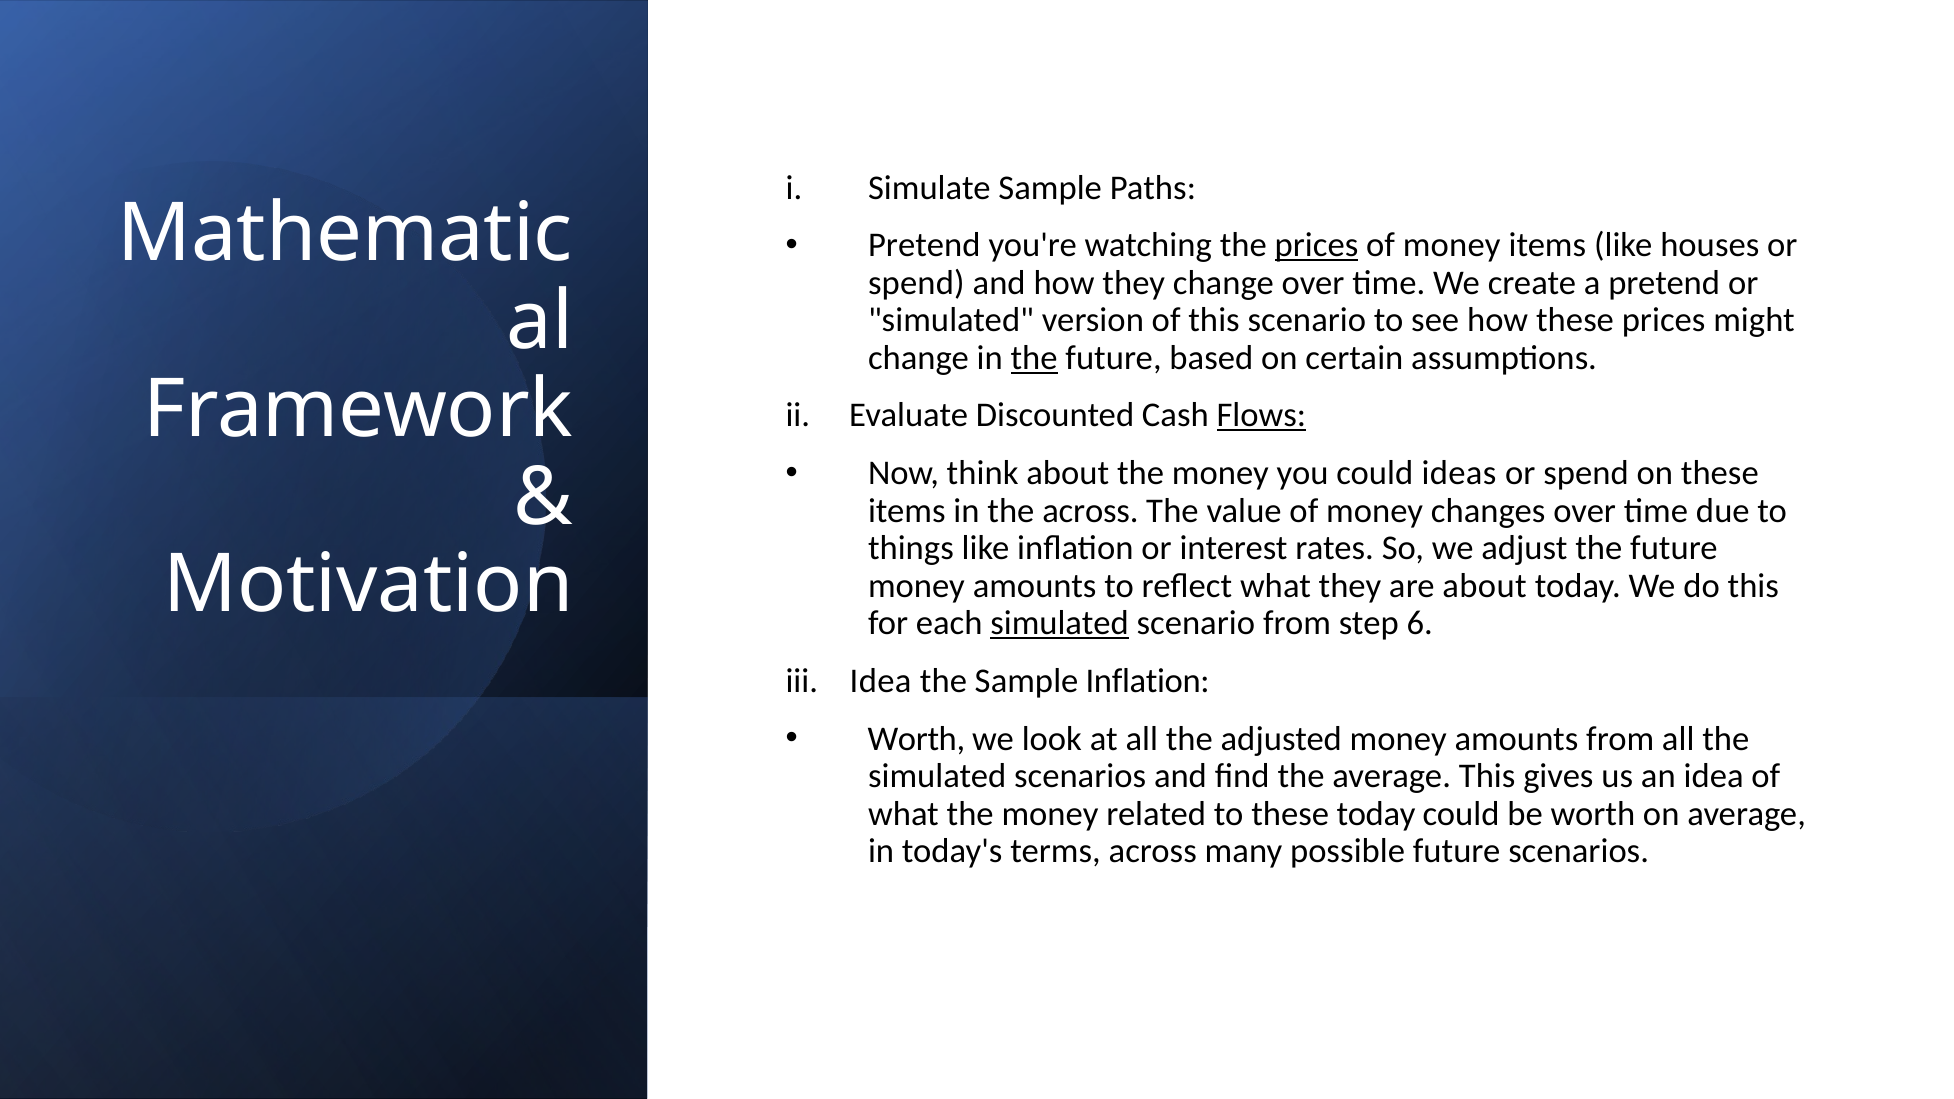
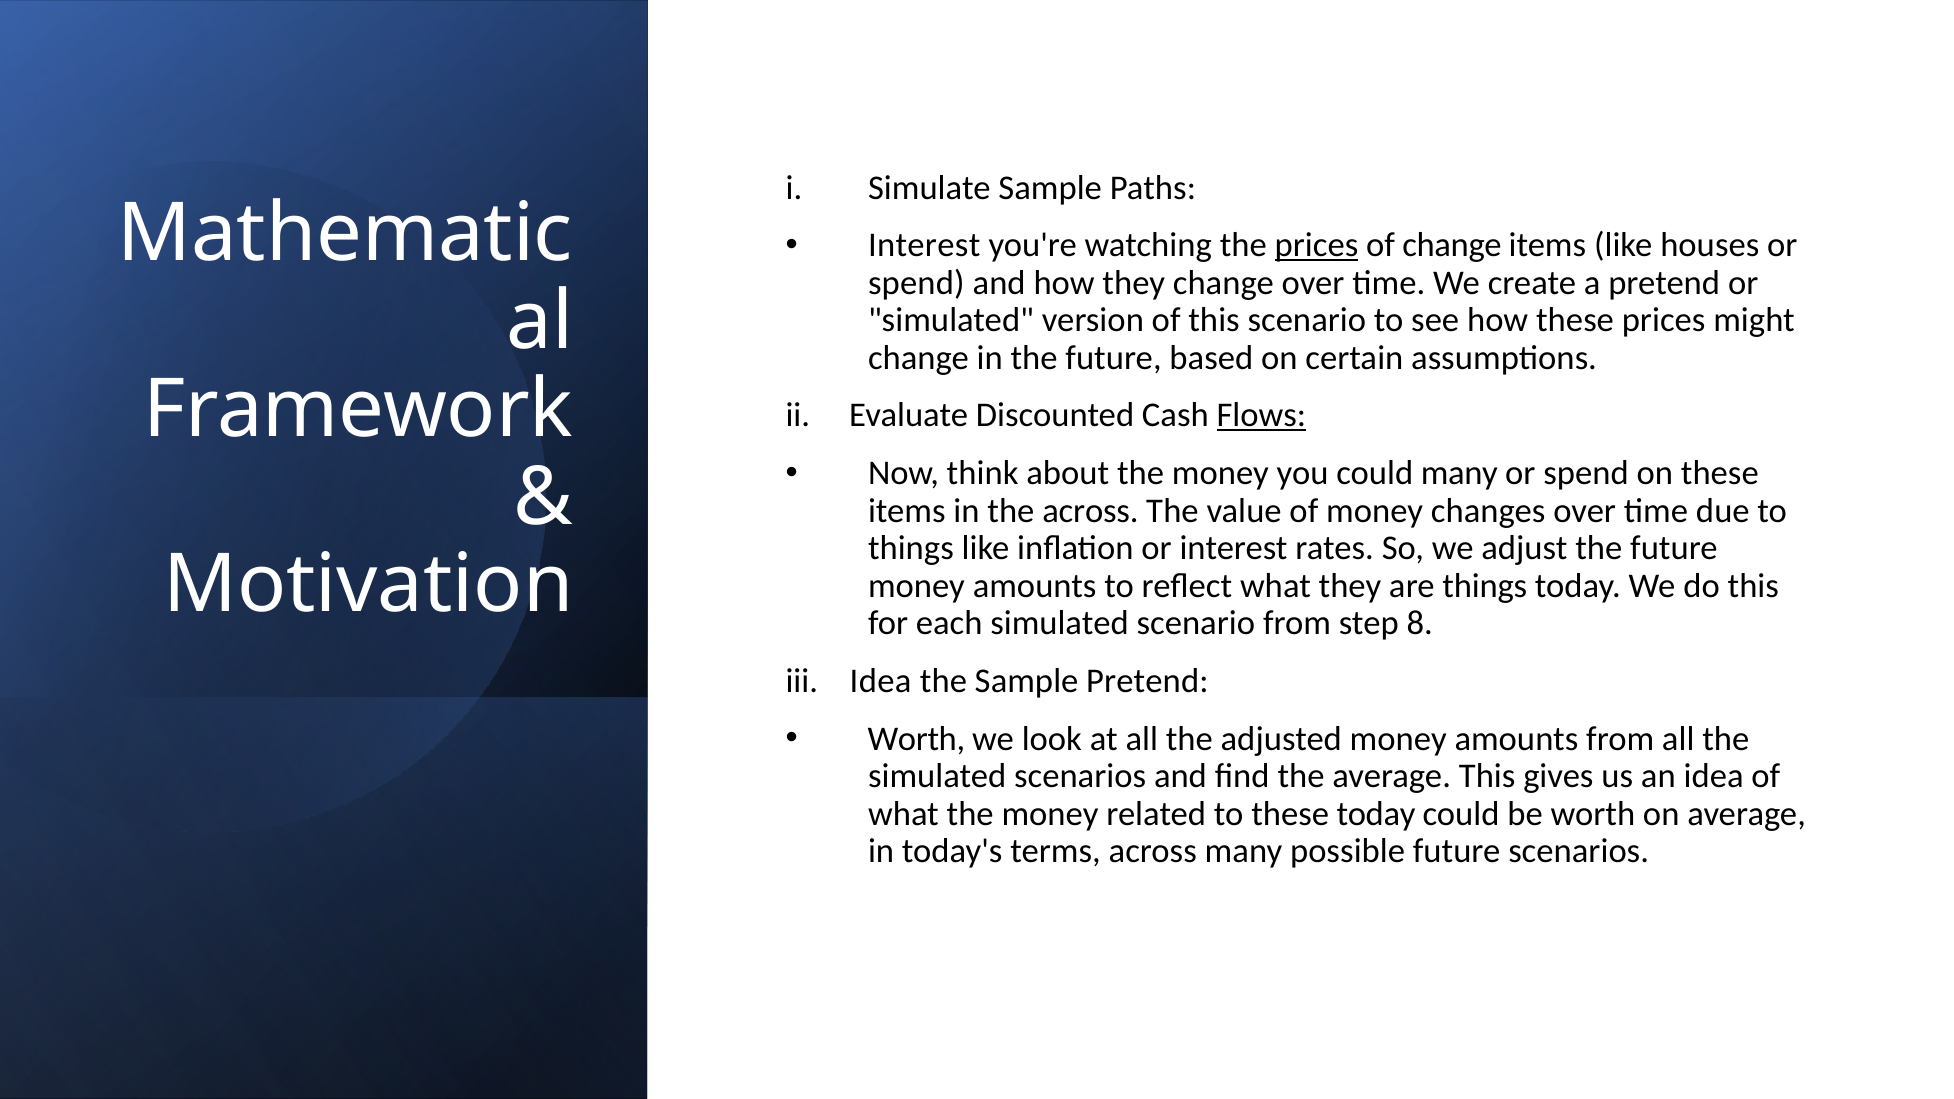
Pretend: Pretend -> Interest (924, 245)
money: money -> change (1452, 245)
the underline: present -> none (1034, 358)
could ideas: ideas -> many (1459, 473)
are about: about -> things (1485, 586)
simulated underline: present -> none (1060, 623)
6: 6 -> 8 (1420, 623)
Sample Inflation: Inflation -> Pretend (1147, 681)
